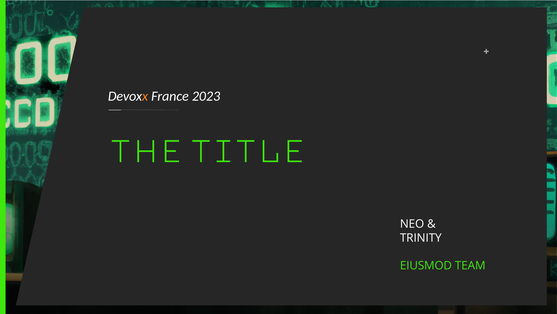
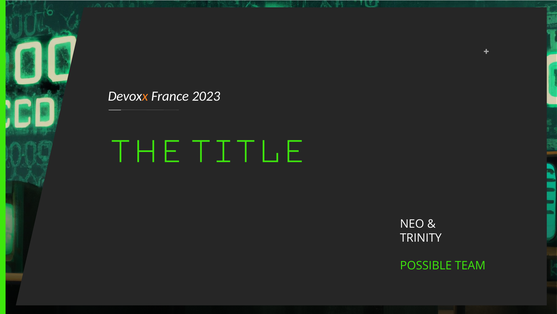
EIUSMOD: EIUSMOD -> POSSIBLE (426, 265)
